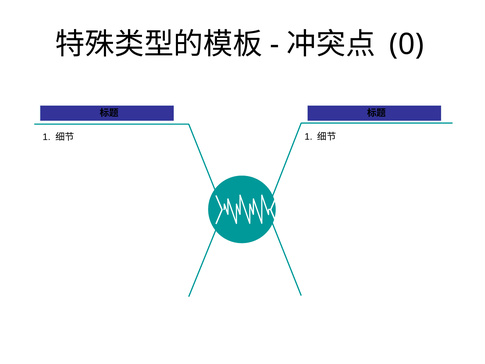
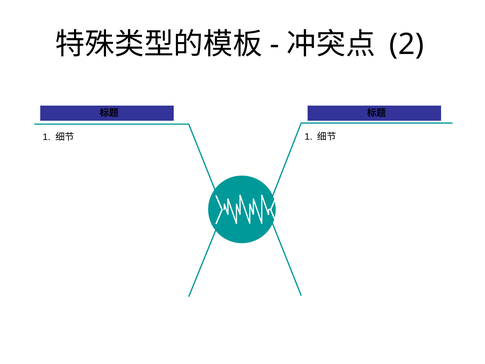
0: 0 -> 2 (407, 45)
